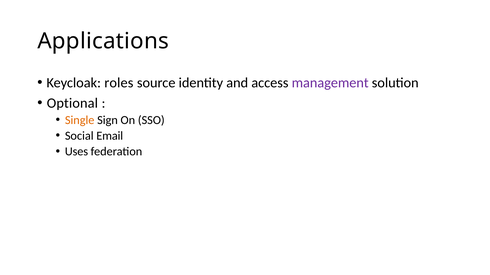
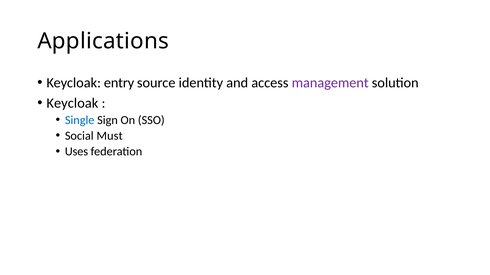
roles: roles -> entry (119, 83)
Optional: Optional -> Keycloak (72, 103)
Single colour: orange -> blue (80, 120)
Email: Email -> Must (110, 136)
